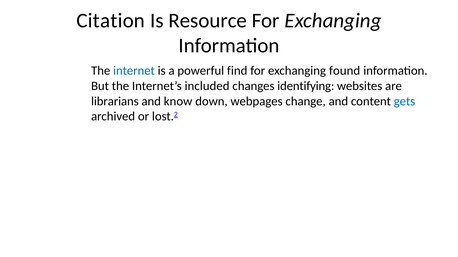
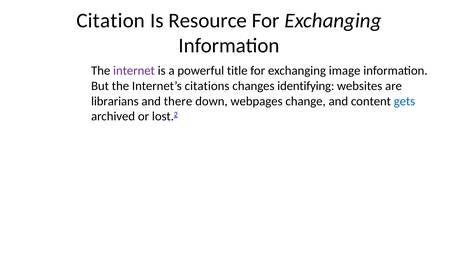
internet colour: blue -> purple (134, 71)
find: find -> title (237, 71)
found: found -> image (345, 71)
included: included -> citations (207, 86)
know: know -> there (178, 101)
